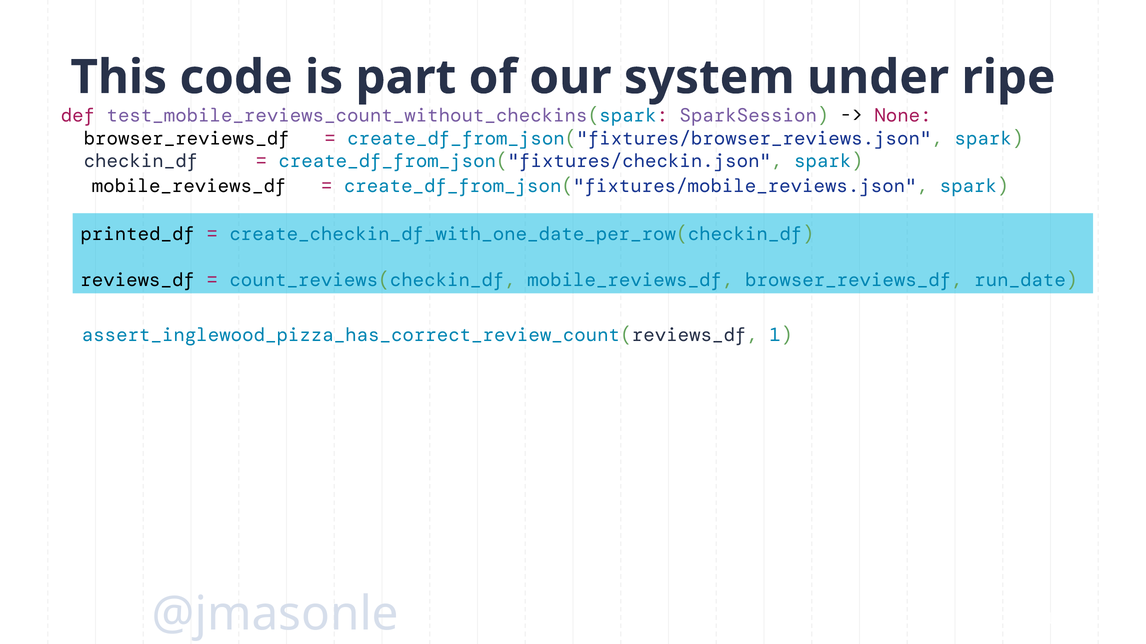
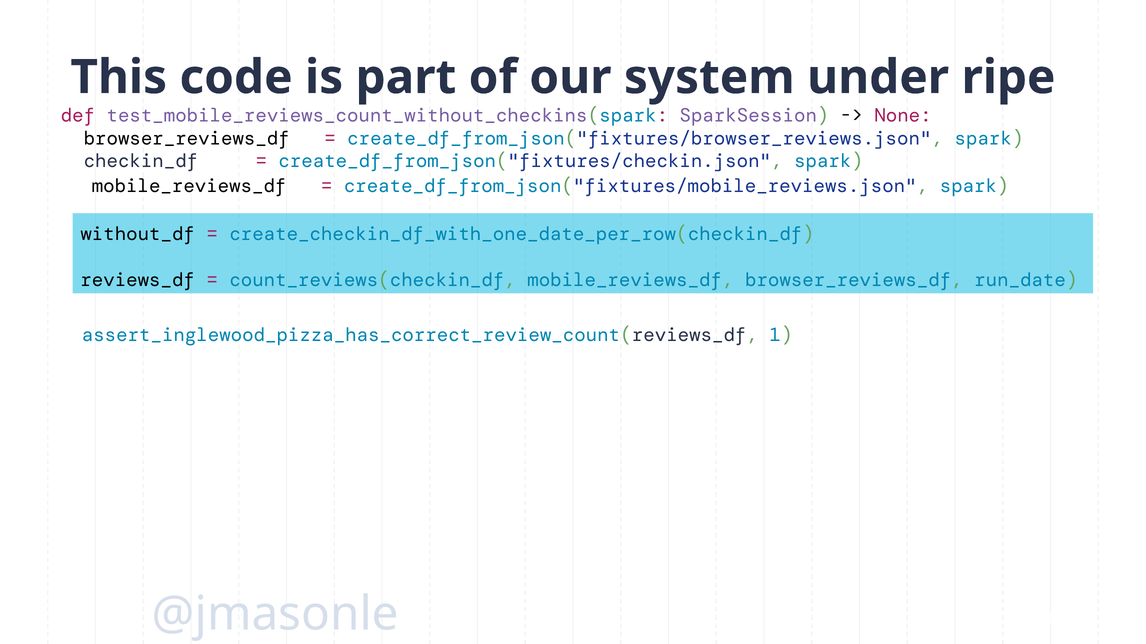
printed_df: printed_df -> without_df (138, 234)
